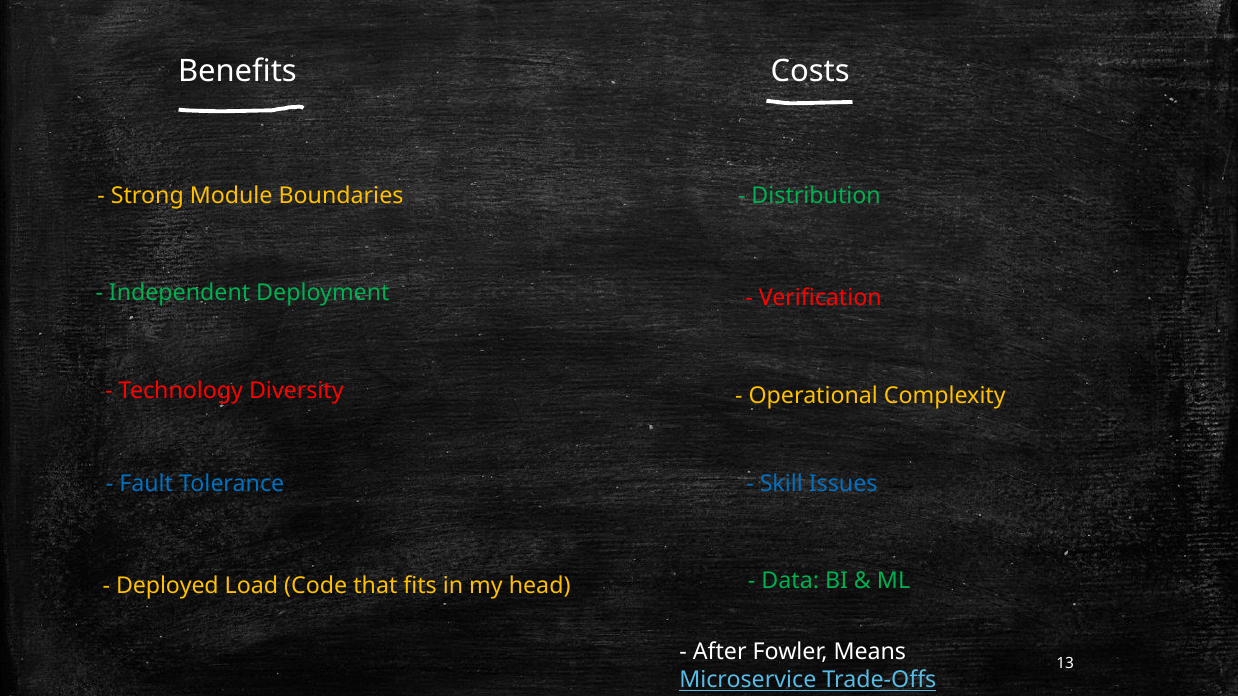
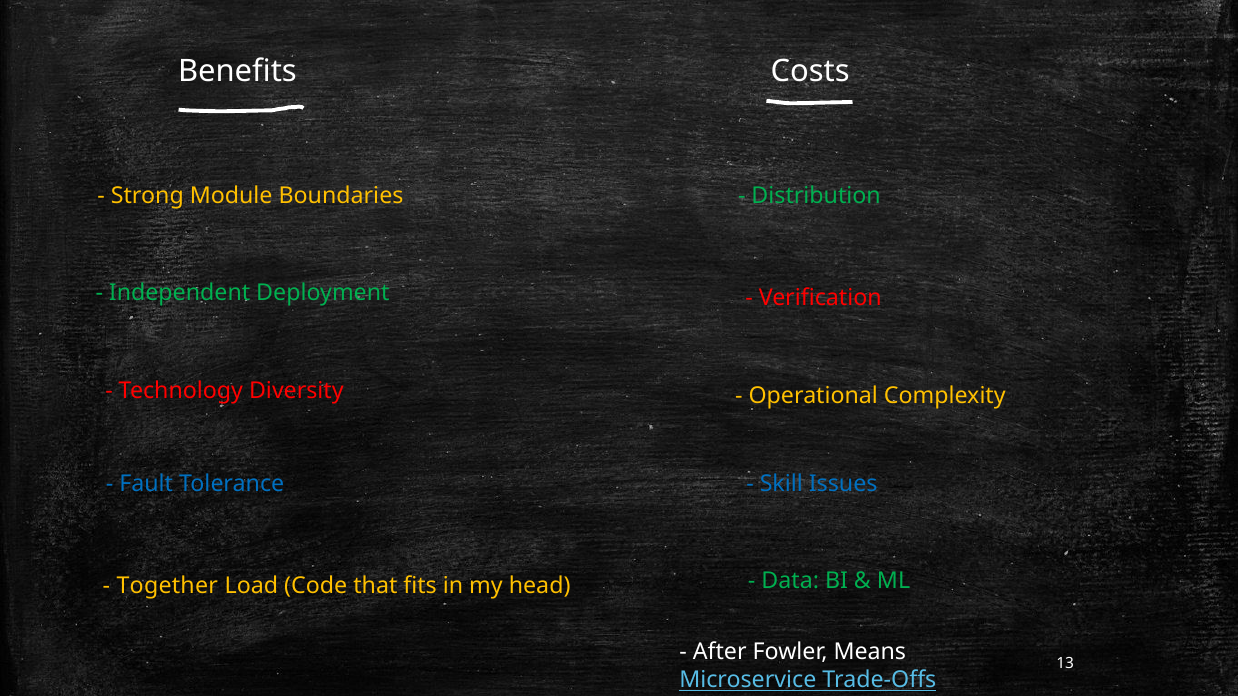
Deployed: Deployed -> Together (167, 586)
